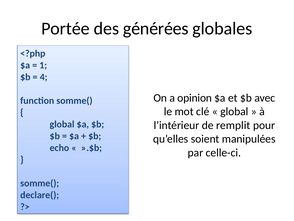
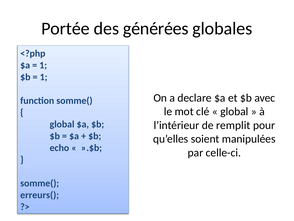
4: 4 -> 1 (44, 77)
opinion: opinion -> declare (195, 98)
declare(: declare( -> erreurs( (40, 195)
